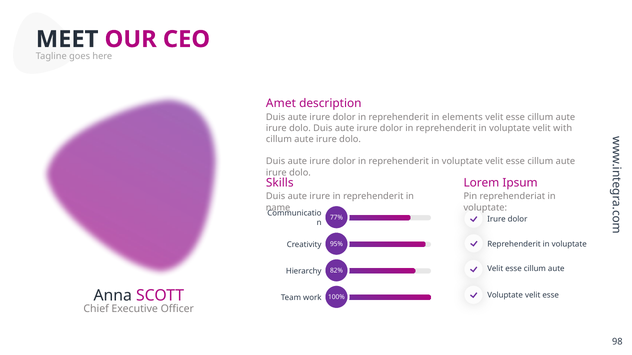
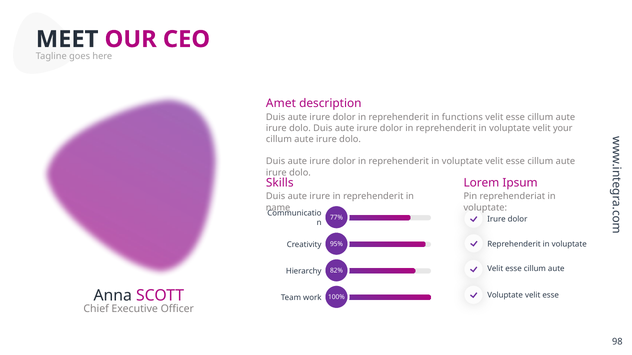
elements: elements -> functions (462, 117)
with: with -> your (563, 128)
